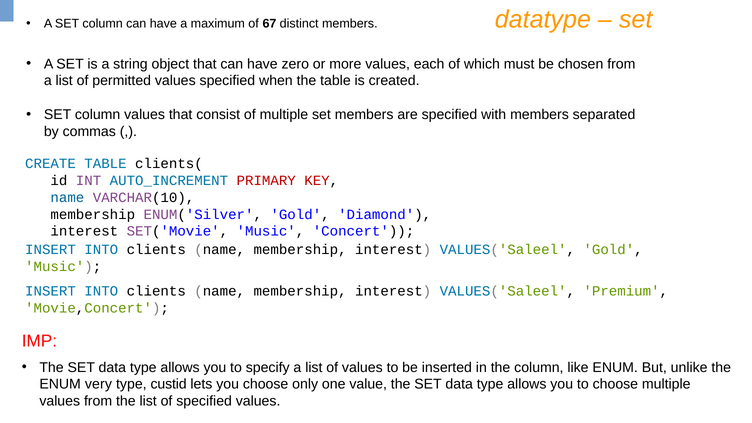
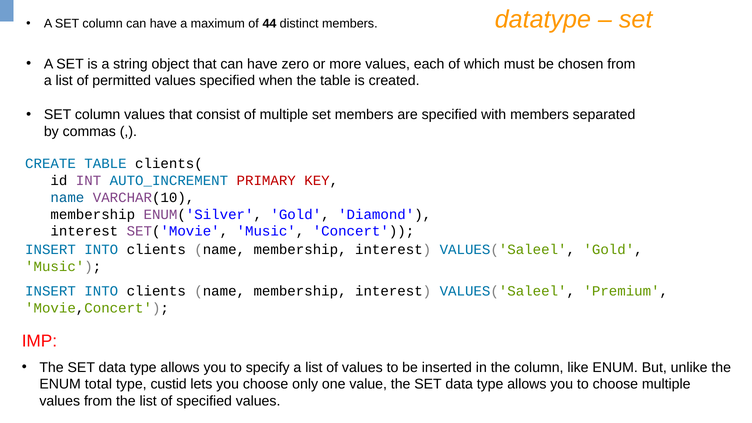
67: 67 -> 44 (269, 24)
very: very -> total (98, 384)
